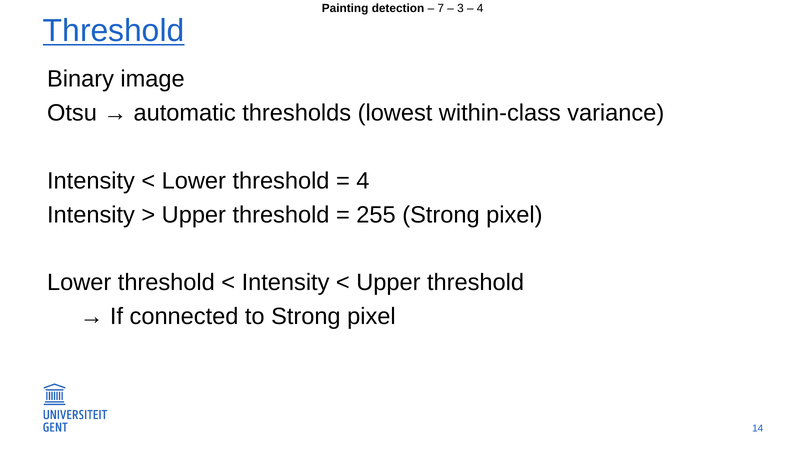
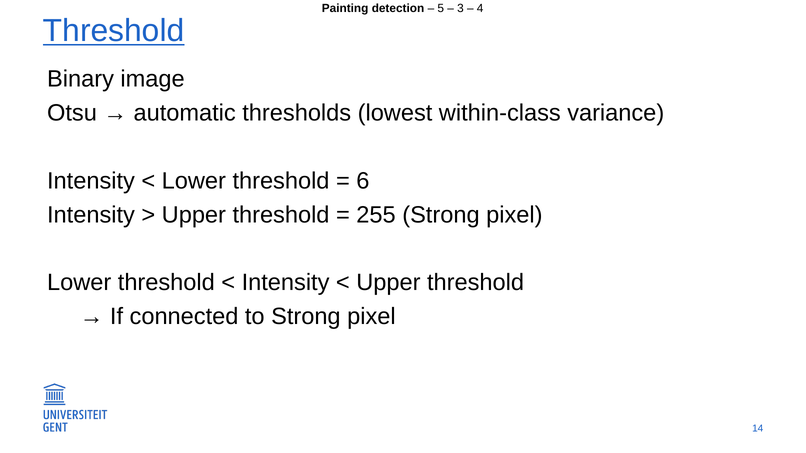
7: 7 -> 5 (441, 8)
4: 4 -> 6 (363, 181)
